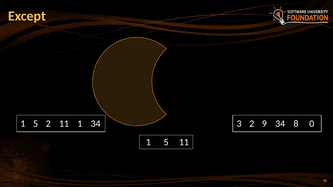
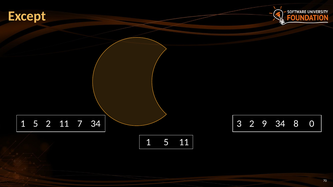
11 1: 1 -> 7 (80, 124)
